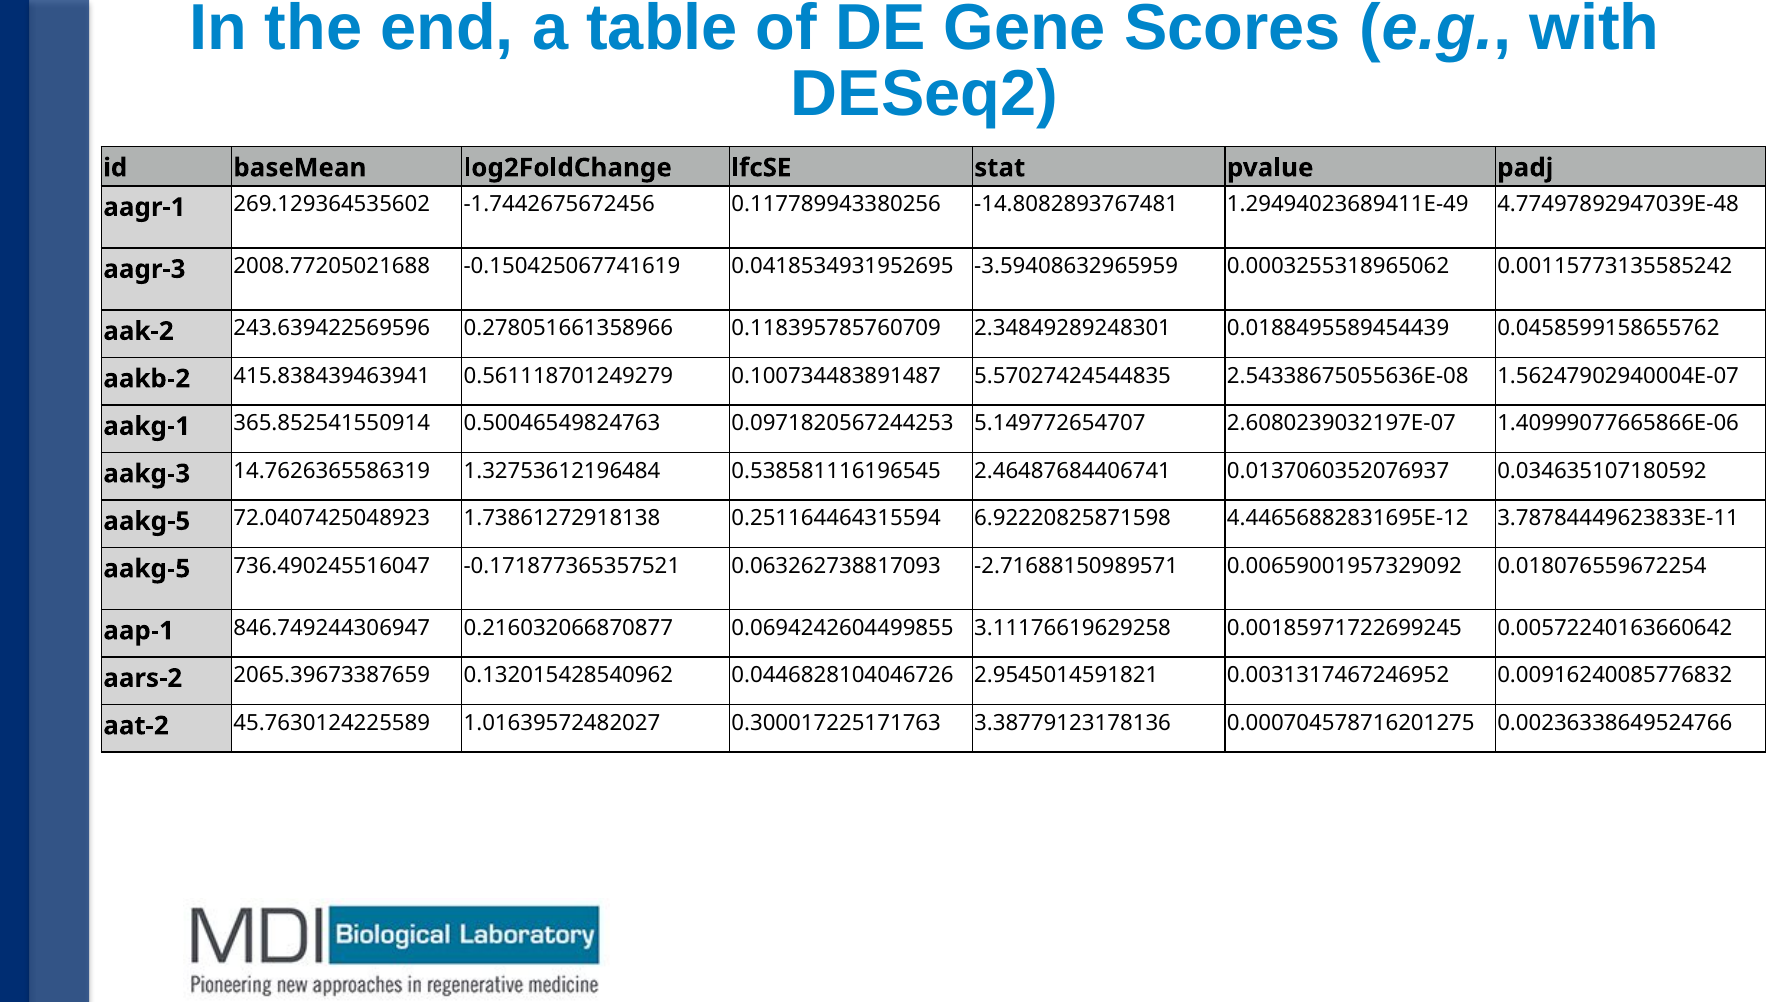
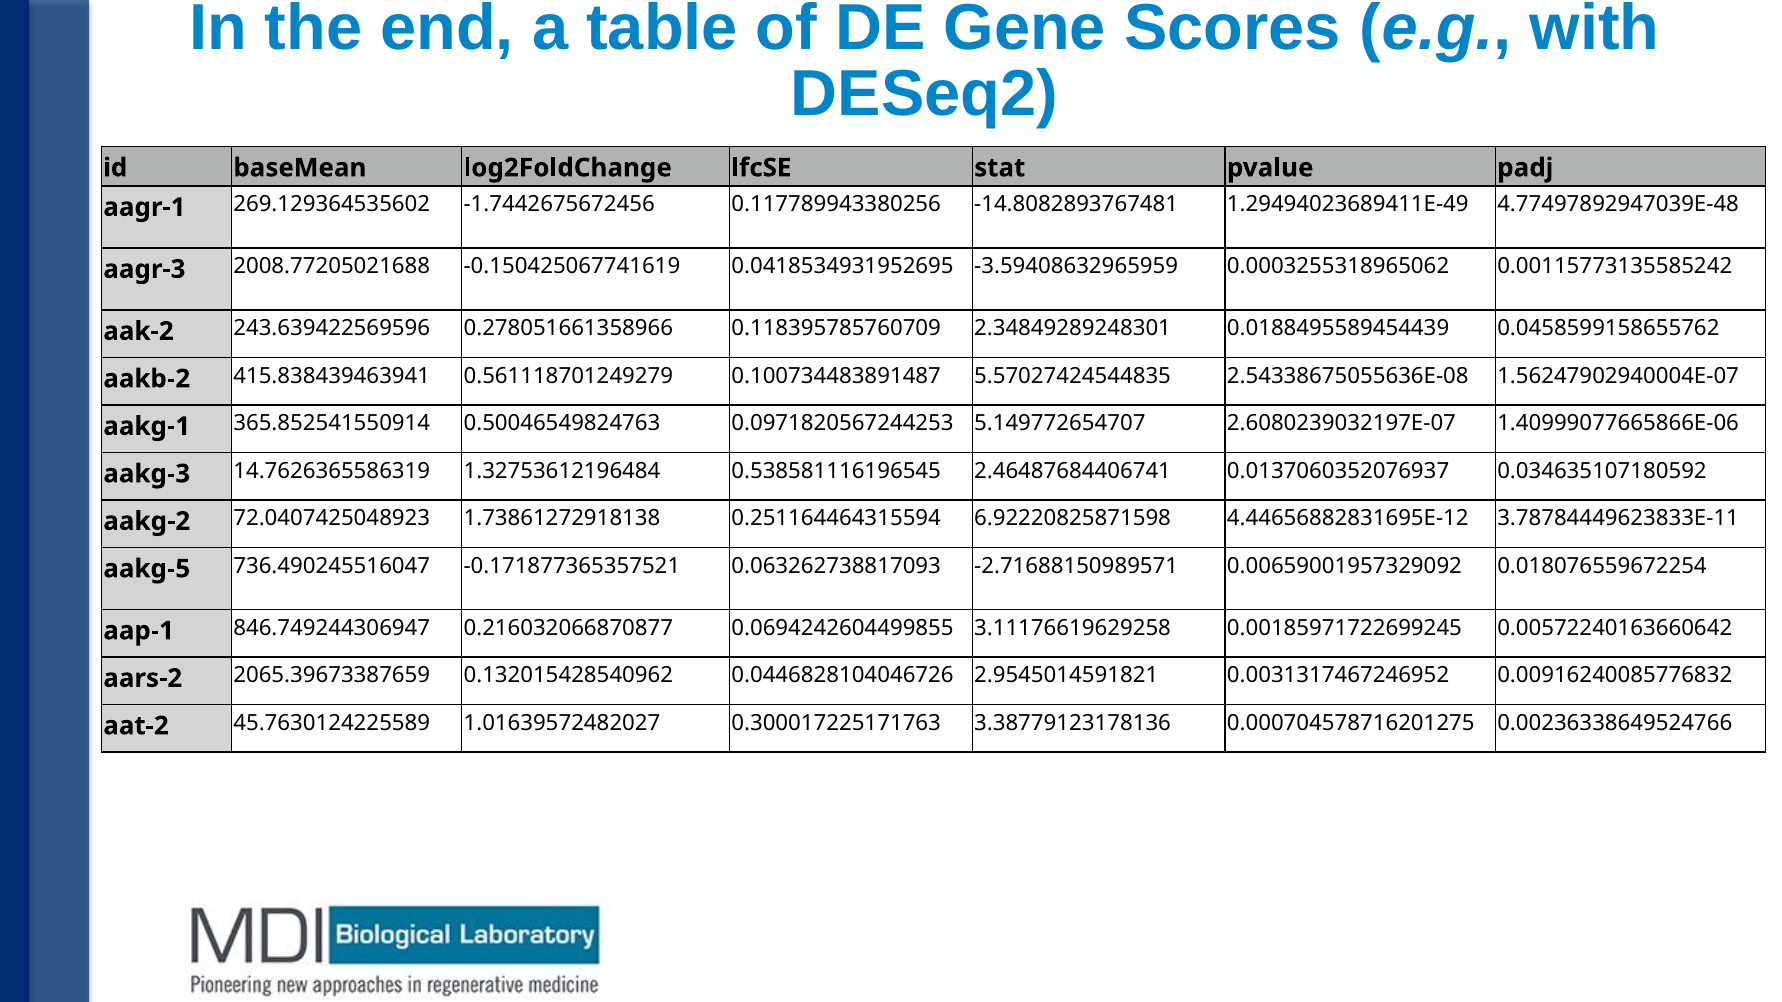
aakg-5: aakg-5 -> aakg-2 (147, 521)
